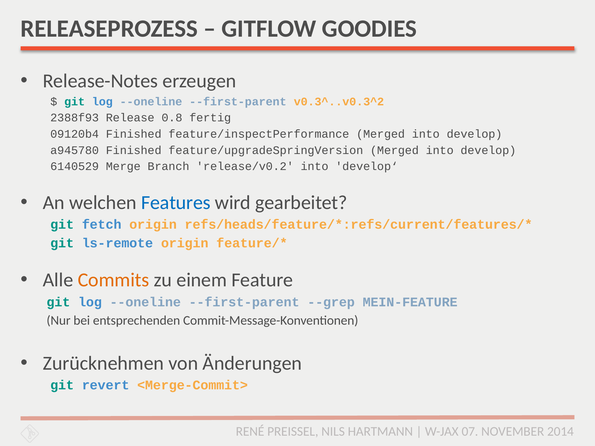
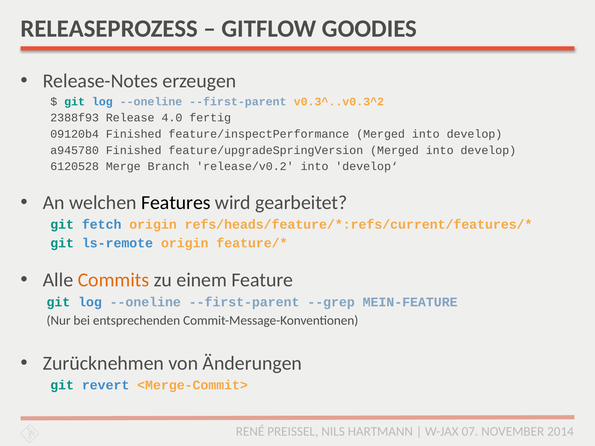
0.8: 0.8 -> 4.0 (172, 118)
6140529: 6140529 -> 6120528 (75, 167)
Features colour: blue -> black (176, 203)
